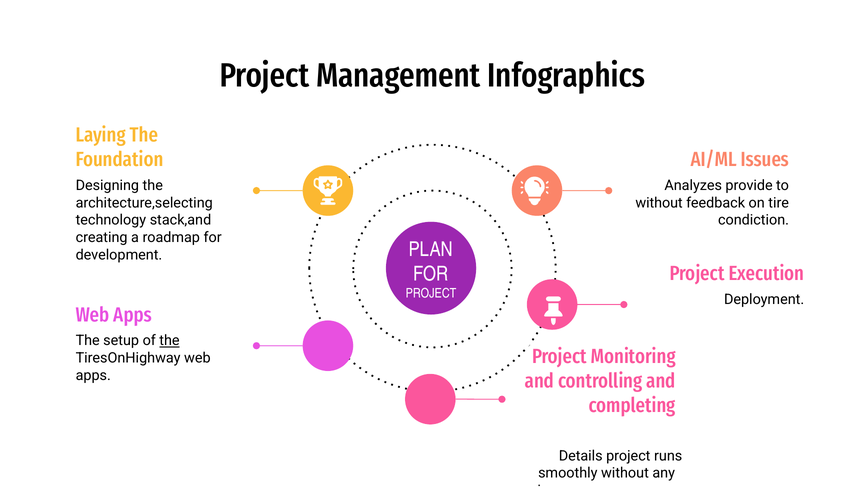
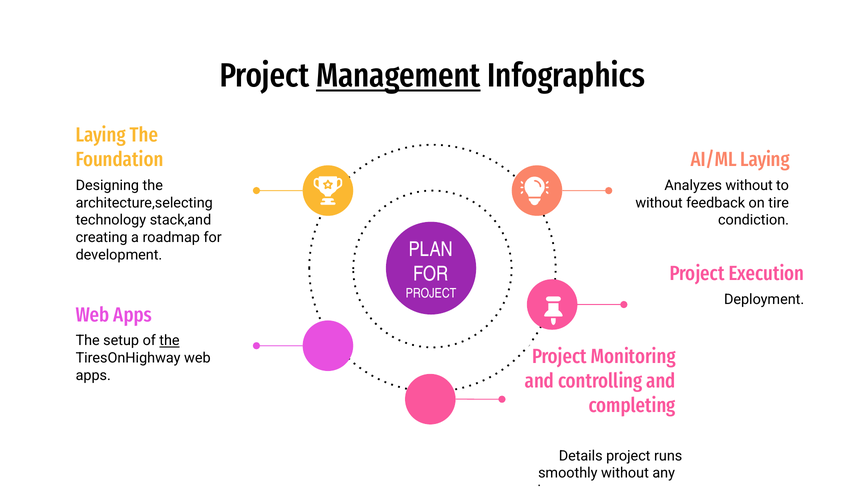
Management underline: none -> present (398, 76)
AI/ML Issues: Issues -> Laying (765, 160)
Analyzes provide: provide -> without (749, 185)
